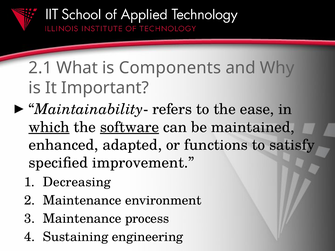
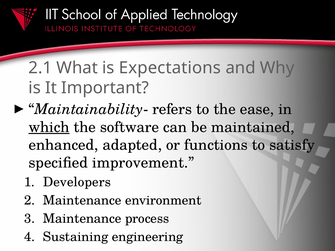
Components: Components -> Expectations (170, 68)
software underline: present -> none (129, 127)
Decreasing: Decreasing -> Developers (77, 182)
